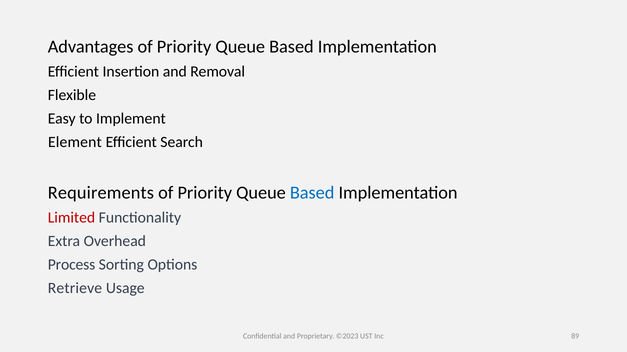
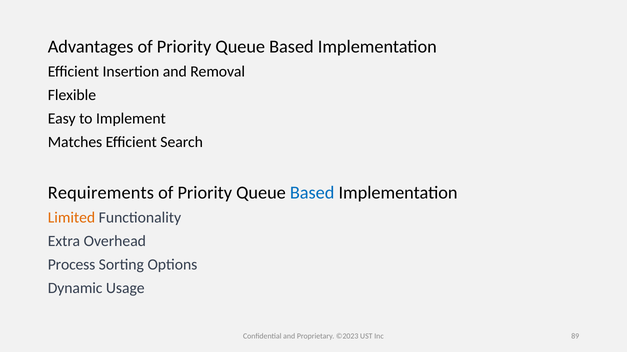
Element: Element -> Matches (75, 142)
Limited colour: red -> orange (72, 218)
Retrieve: Retrieve -> Dynamic (75, 288)
